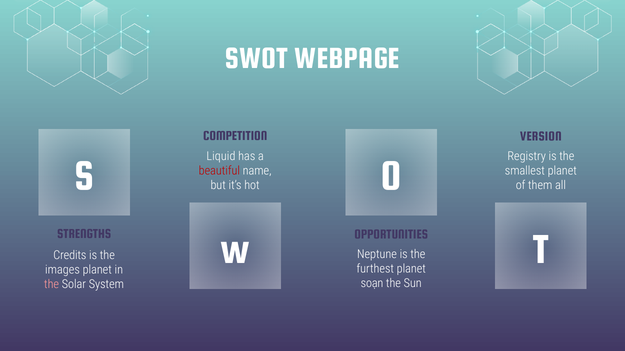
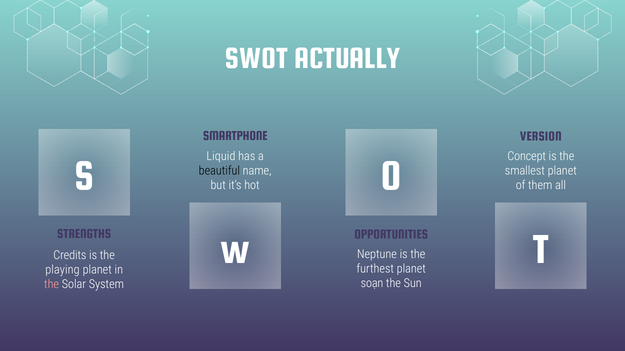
WEBPAGE: WEBPAGE -> ACTUALLY (347, 58)
COMPETITION: COMPETITION -> SMARTPHONE (235, 136)
Registry: Registry -> Concept (527, 156)
beautiful colour: red -> black (219, 171)
images: images -> playing (62, 270)
